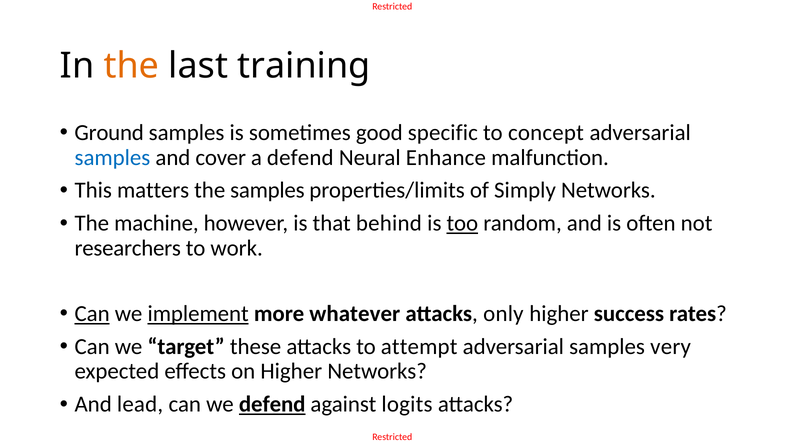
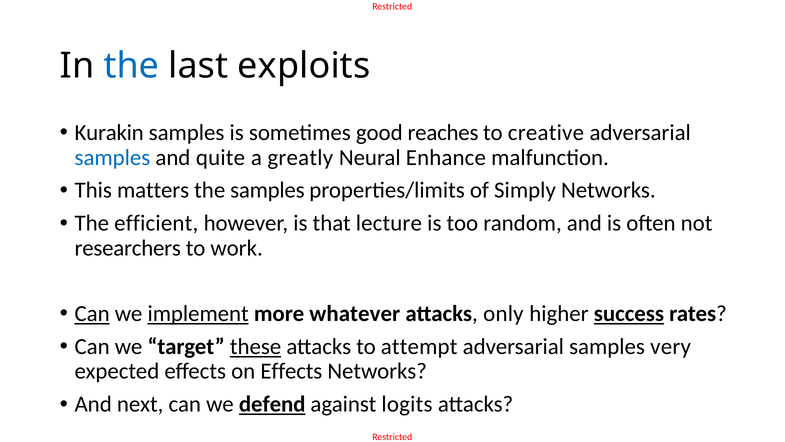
the colour: orange -> blue (131, 66)
training: training -> exploits (304, 66)
Ground: Ground -> Kurakin (109, 133)
specific: specific -> reaches (443, 133)
concept: concept -> creative (546, 133)
cover: cover -> quite (221, 157)
a defend: defend -> greatly (300, 157)
machine: machine -> efficient (156, 223)
behind: behind -> lecture (389, 223)
too underline: present -> none (462, 223)
success underline: none -> present (629, 313)
these underline: none -> present (256, 346)
on Higher: Higher -> Effects (291, 371)
lead: lead -> next (140, 404)
